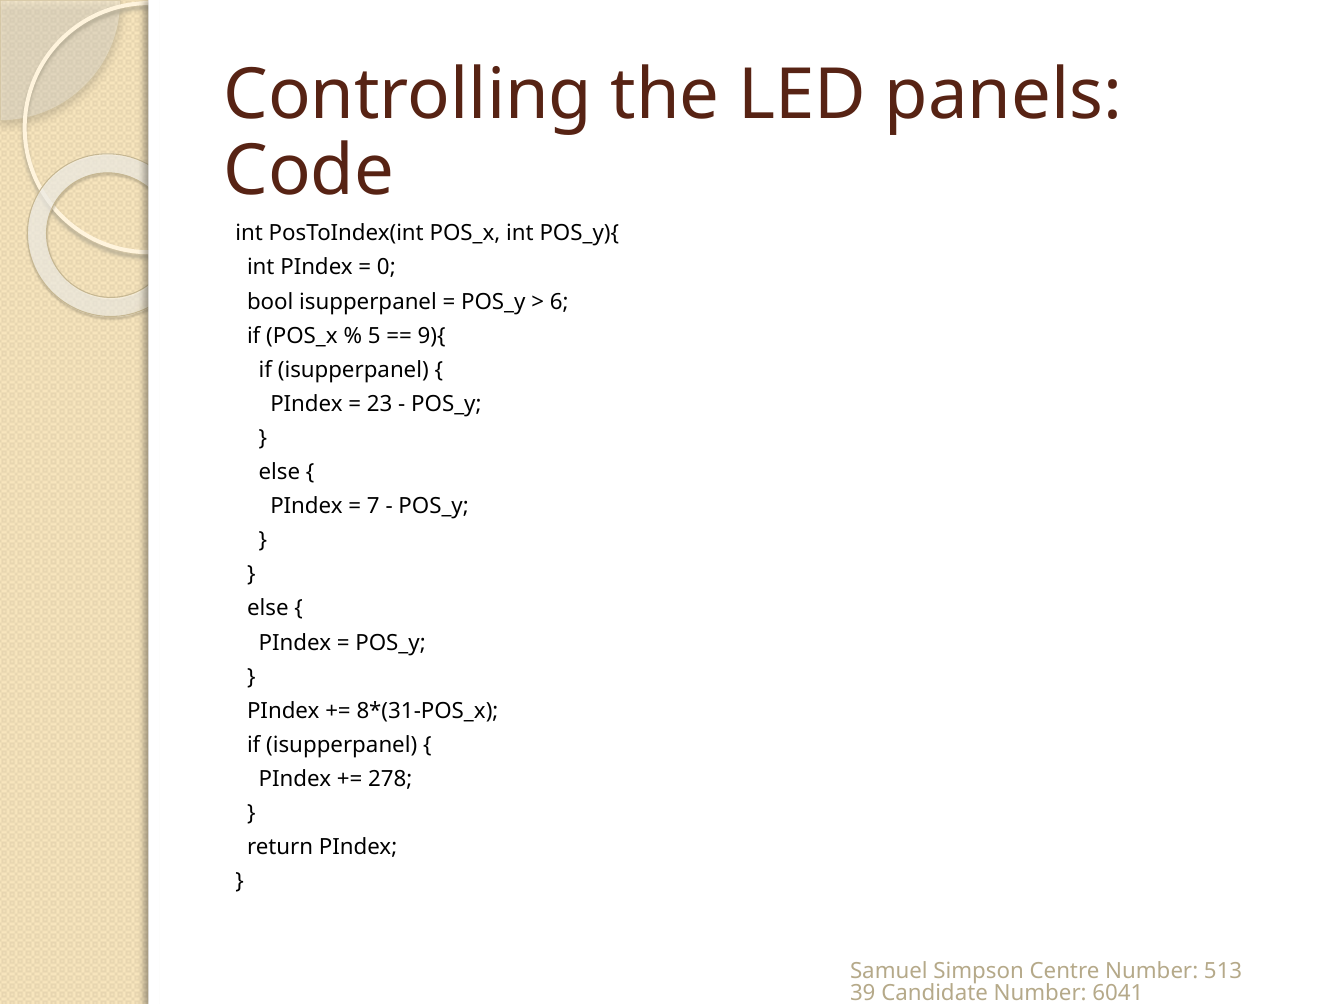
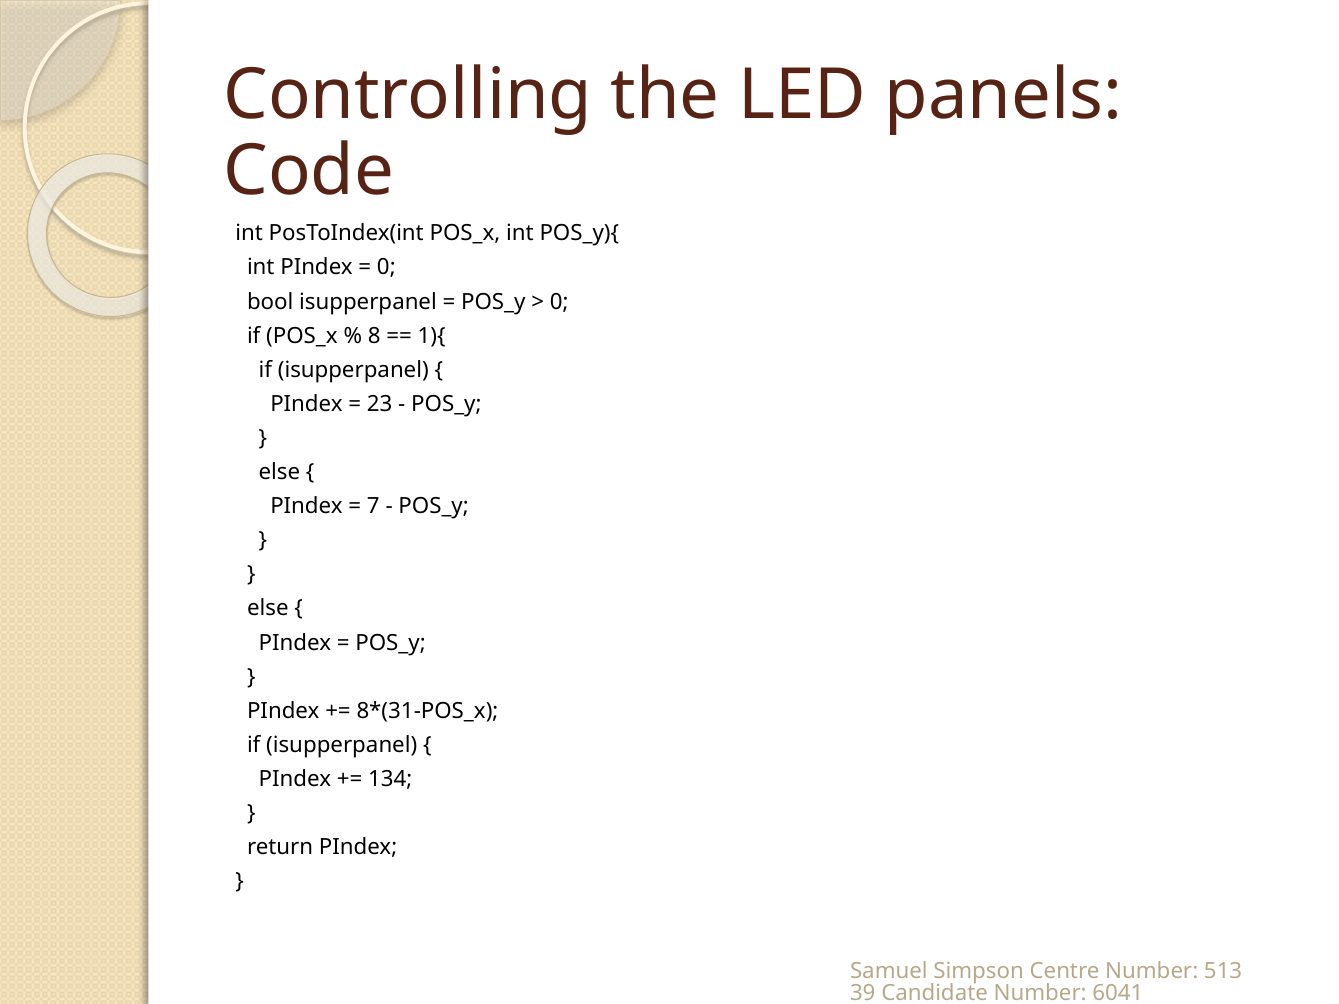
6: 6 -> 0 (559, 302)
5: 5 -> 8 (374, 336)
9){: 9){ -> 1){ (432, 336)
278: 278 -> 134 (390, 779)
